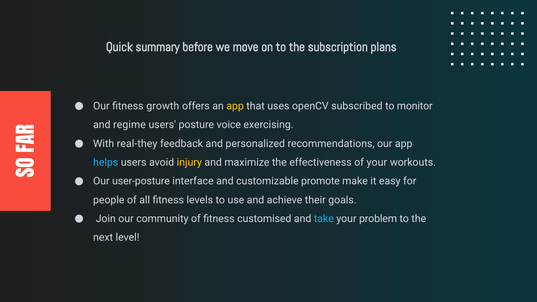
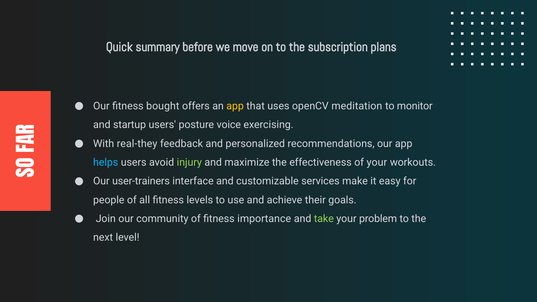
growth: growth -> bought (163, 106)
subscribed: subscribed -> meditation (357, 106)
regime: regime -> startup (130, 125)
injury colour: yellow -> light green (189, 162)
user-posture: user-posture -> user-trainers (141, 181)
promote: promote -> services (320, 181)
customised: customised -> importance (264, 219)
take colour: light blue -> light green (324, 219)
